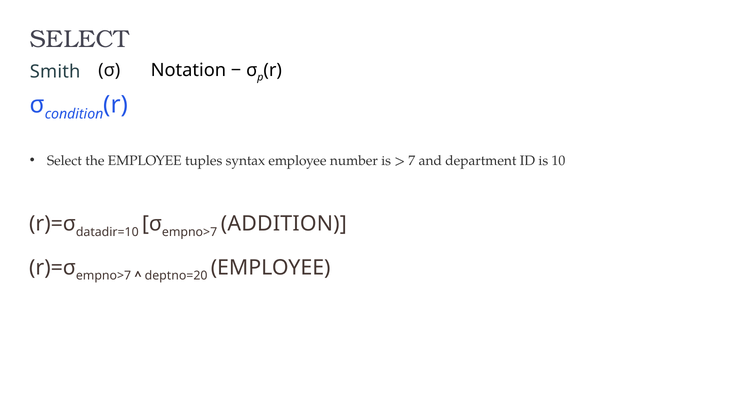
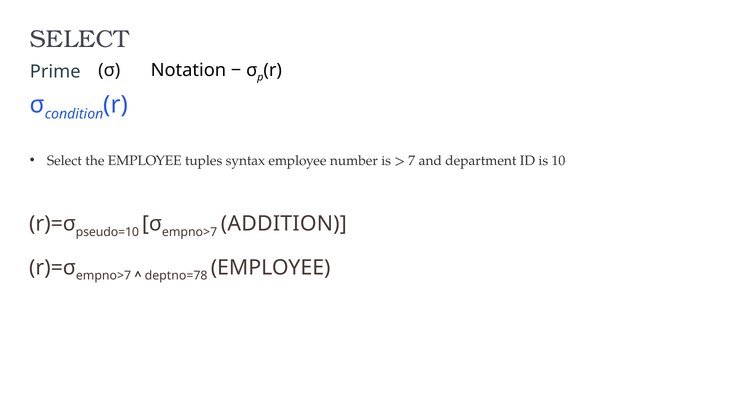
Smith: Smith -> Prime (55, 72)
datadir=10: datadir=10 -> pseudo=10 (107, 233)
deptno=20: deptno=20 -> deptno=78 (176, 276)
